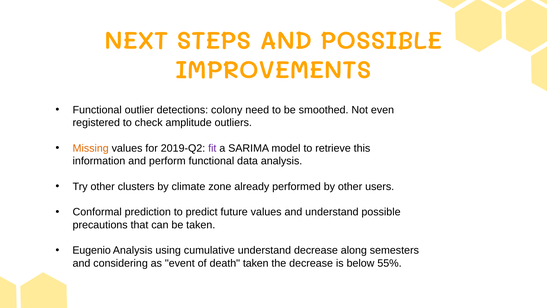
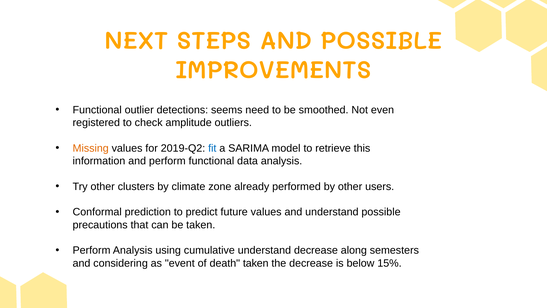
colony: colony -> seems (227, 110)
fit colour: purple -> blue (212, 148)
Eugenio: Eugenio -> Perform (92, 250)
55%: 55% -> 15% (390, 263)
